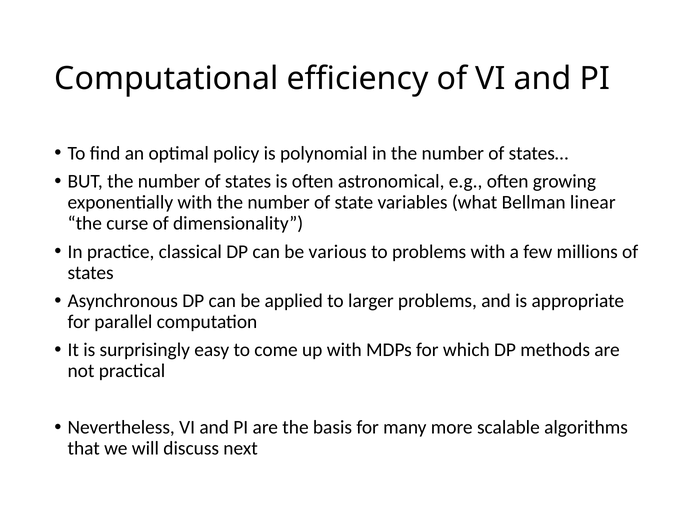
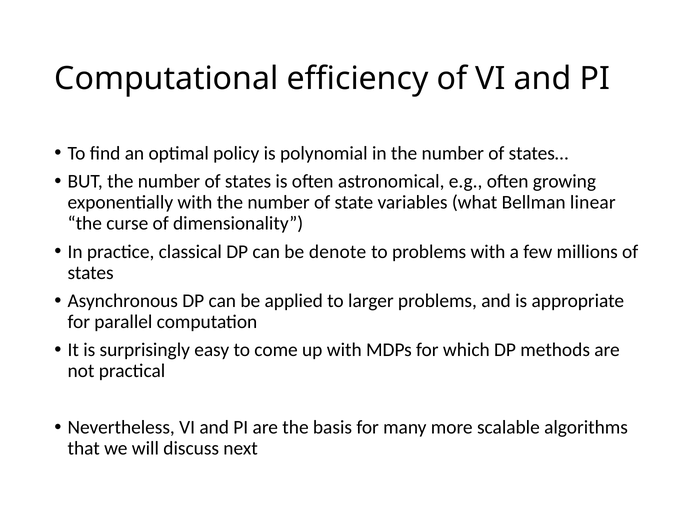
various: various -> denote (338, 252)
